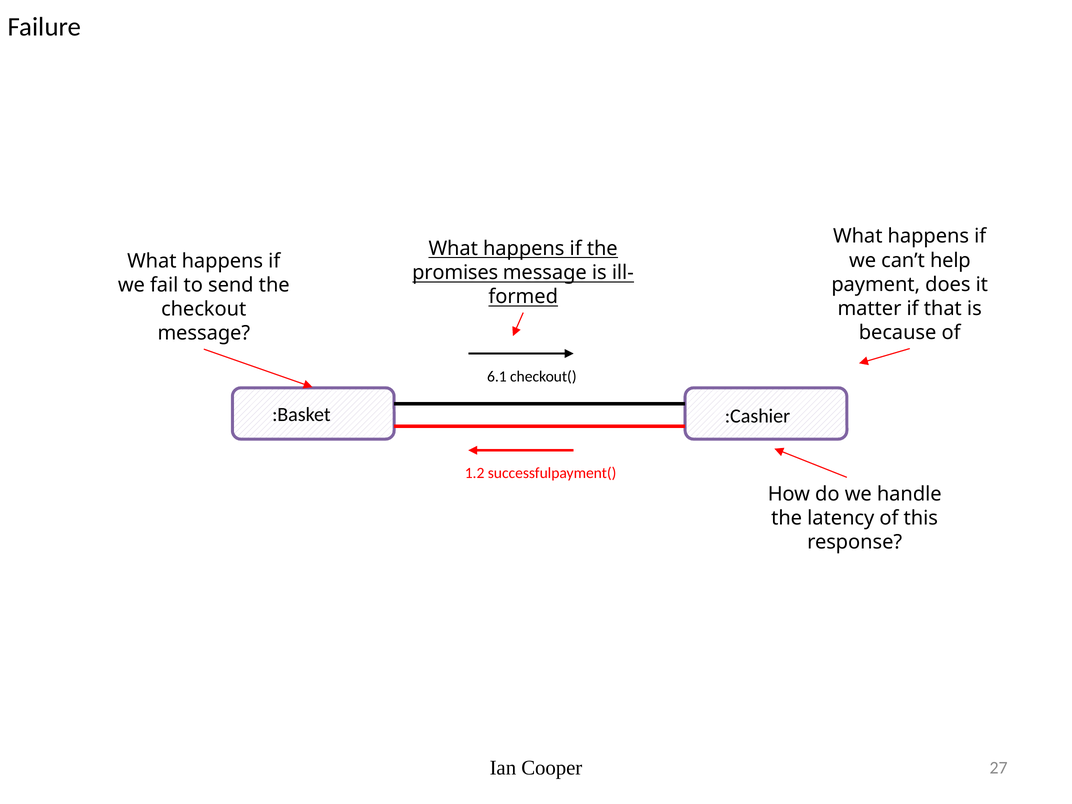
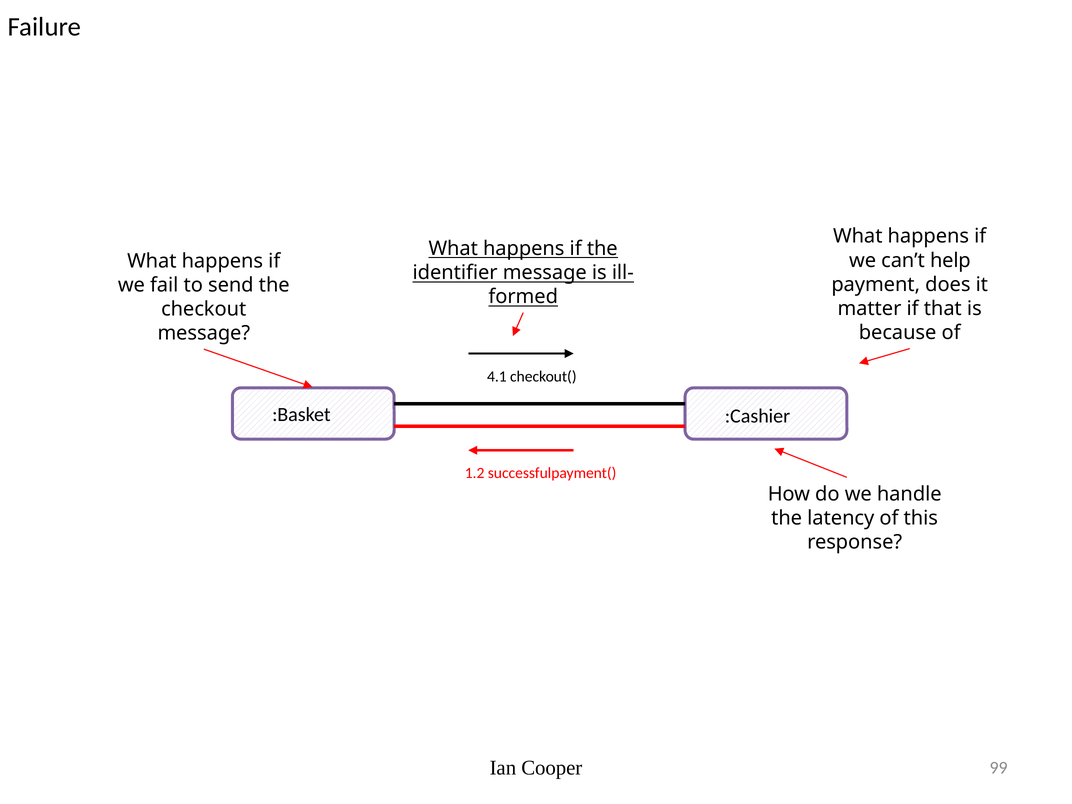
promises: promises -> identifier (455, 273)
6.1: 6.1 -> 4.1 (497, 376)
27: 27 -> 99 (999, 768)
